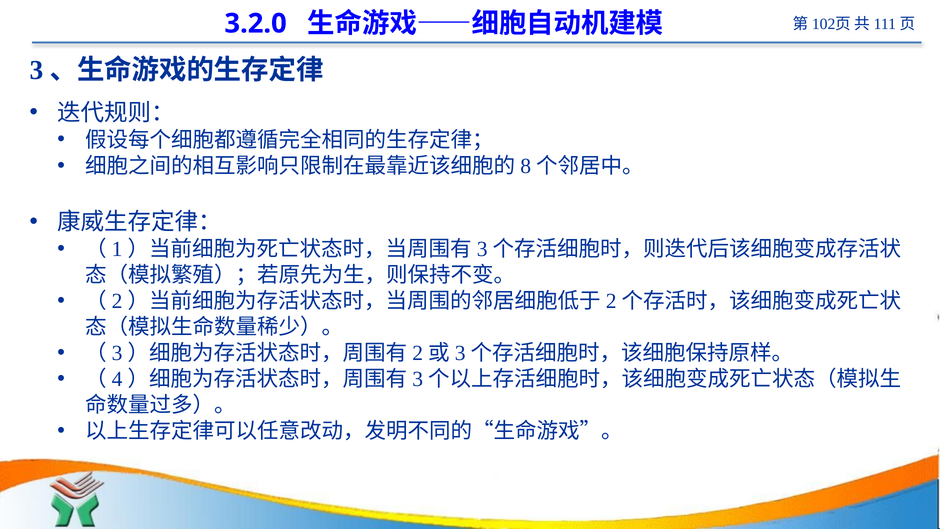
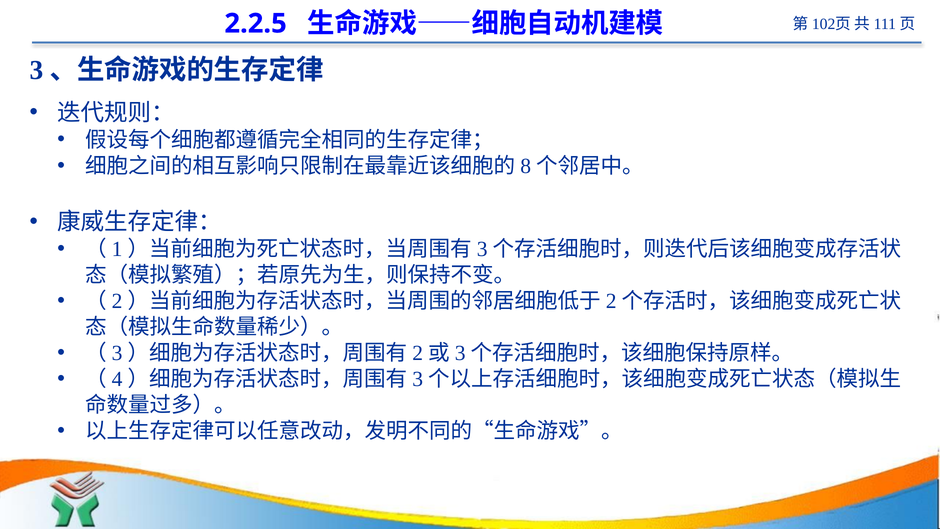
3.2.0: 3.2.0 -> 2.2.5 (256, 23)
